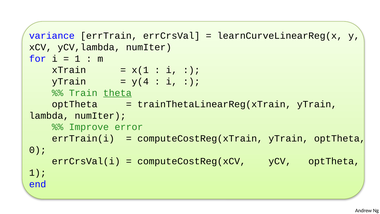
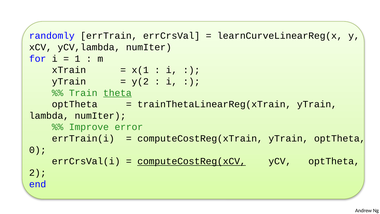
variance: variance -> randomly (52, 36)
y(4: y(4 -> y(2 (140, 81)
computeCostReg(xCV underline: none -> present (192, 161)
1: 1 -> 2 (38, 173)
